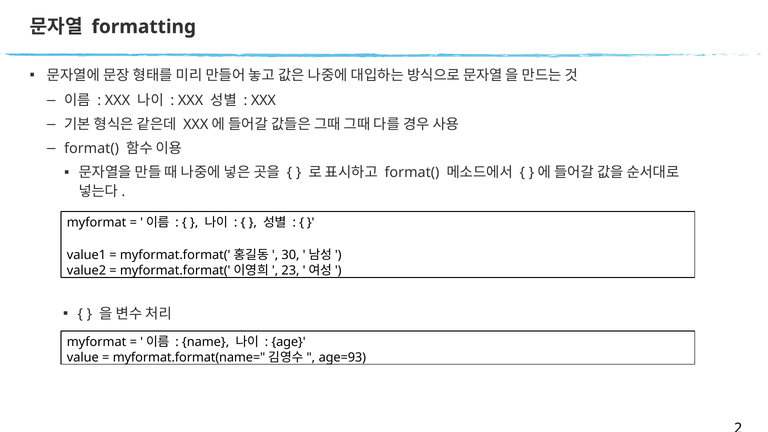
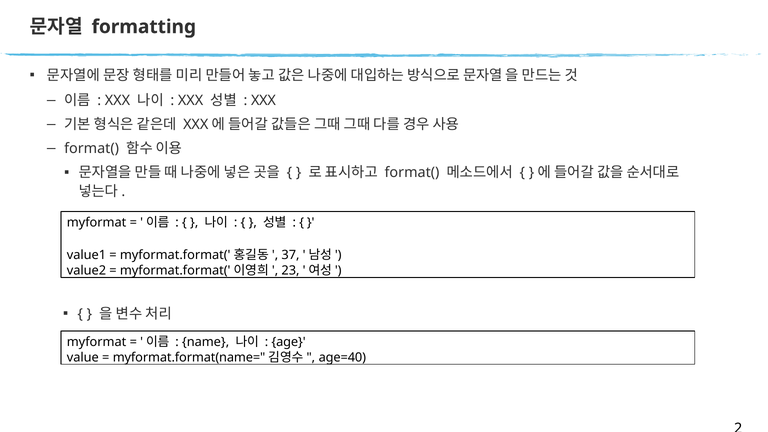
30: 30 -> 37 (290, 255)
age=93: age=93 -> age=40 (342, 358)
